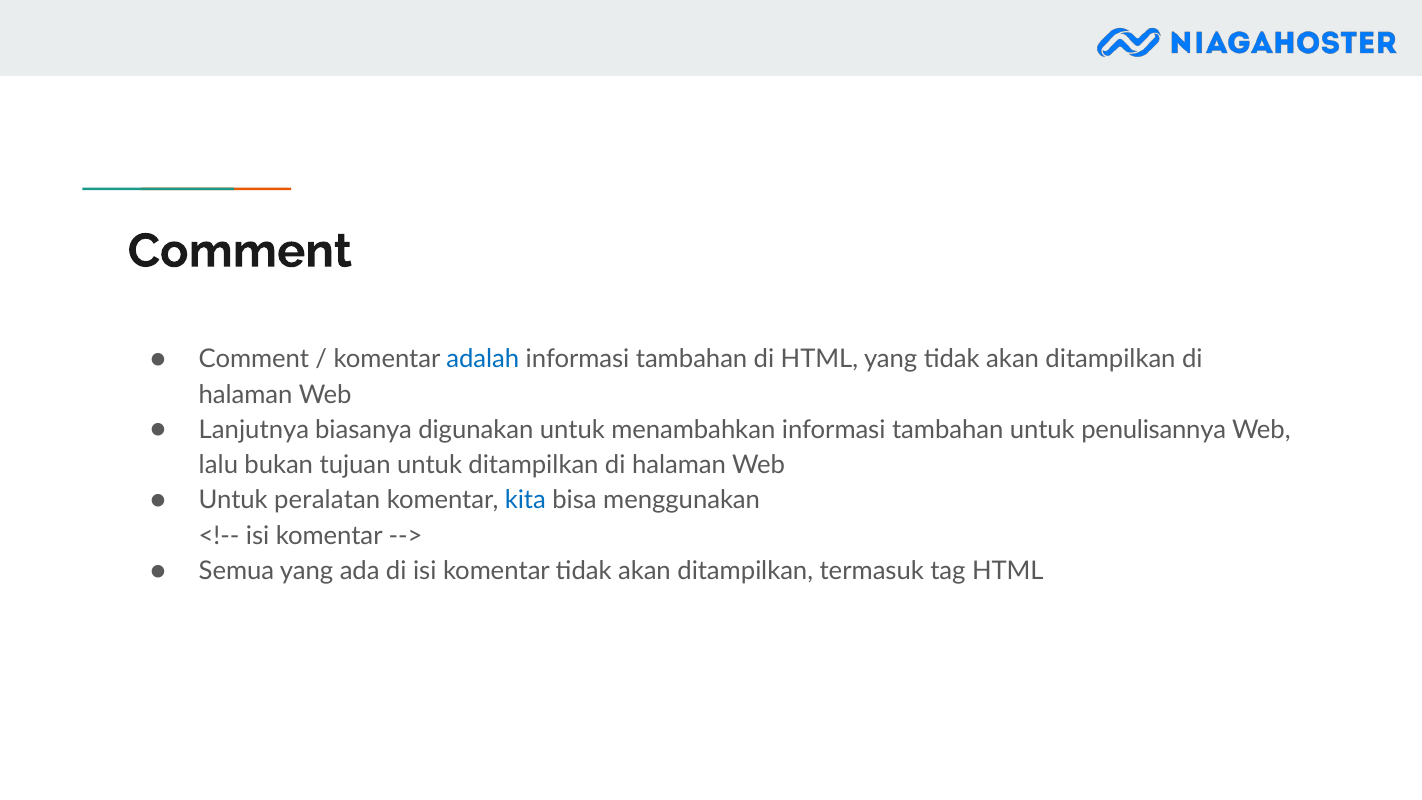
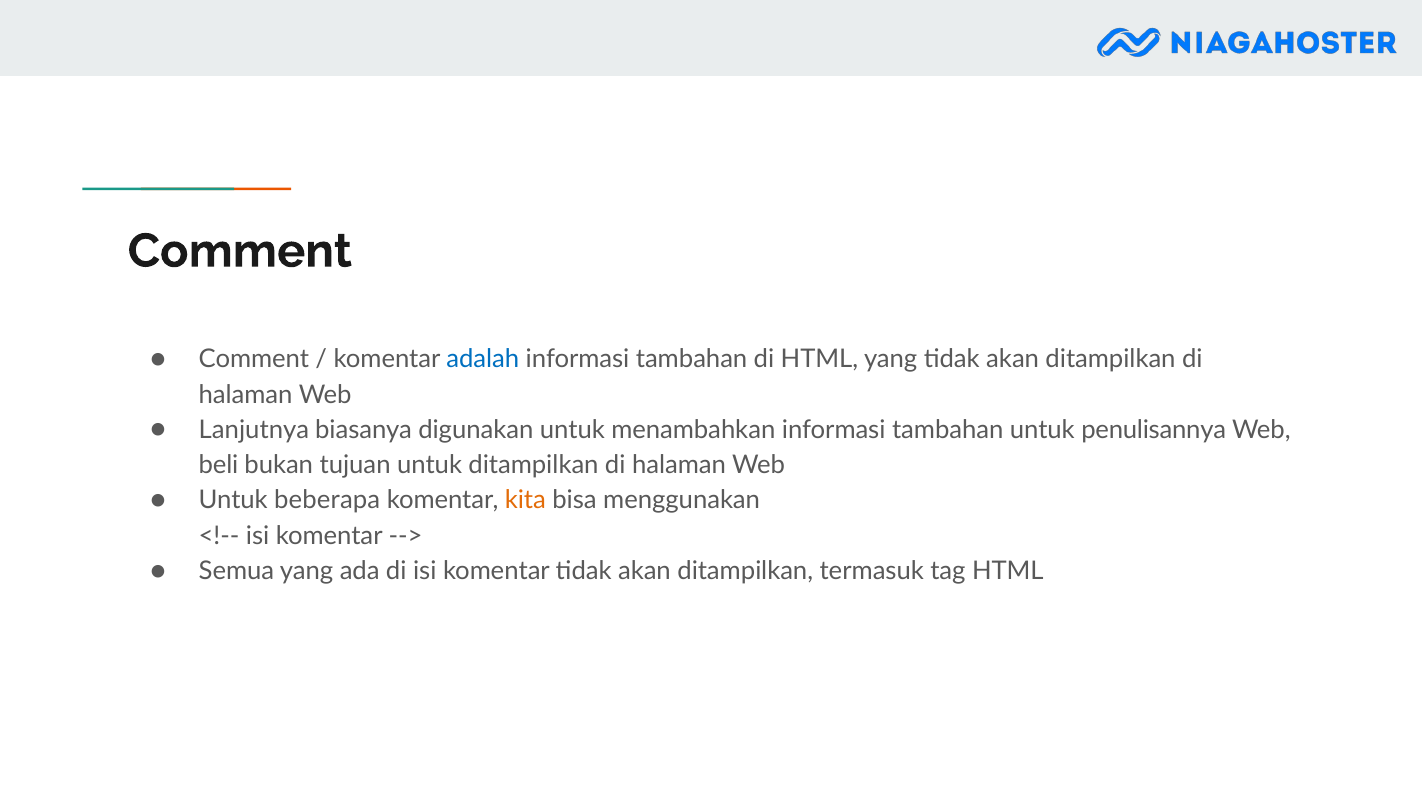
lalu: lalu -> beli (219, 465)
peralatan: peralatan -> beberapa (327, 500)
kita colour: blue -> orange (525, 500)
